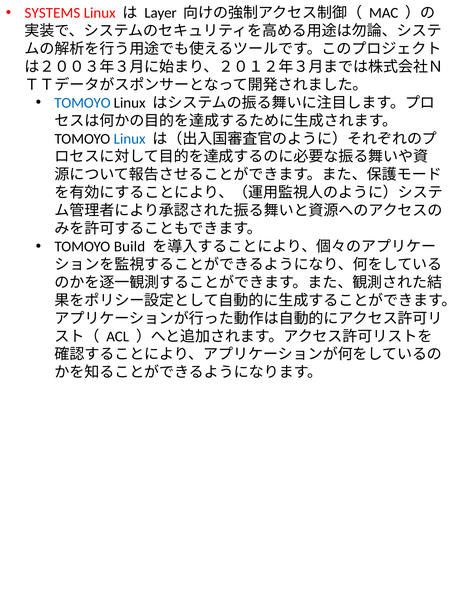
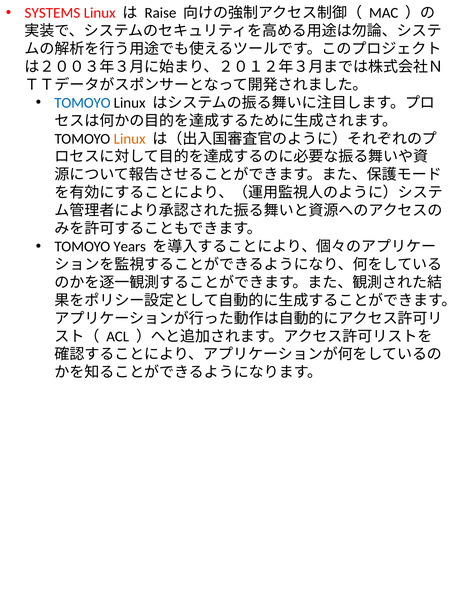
Layer: Layer -> Raise (160, 13)
Linux colour: blue -> orange (130, 139)
Build: Build -> Years (130, 246)
